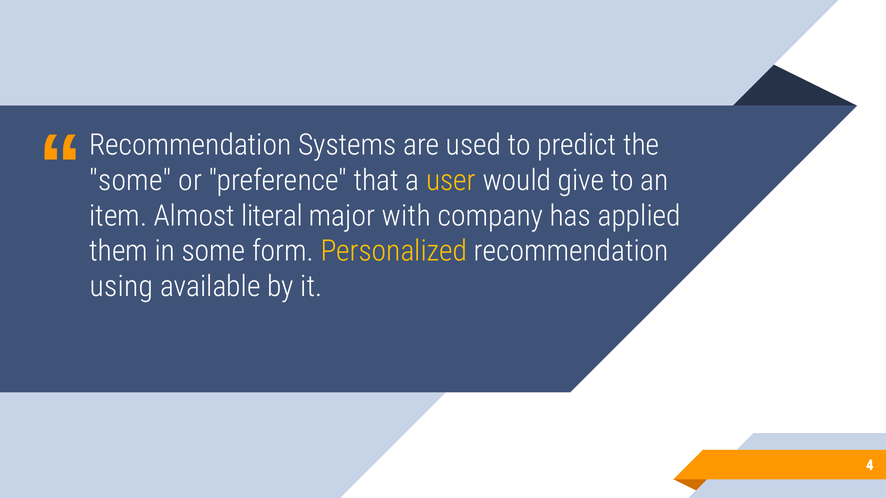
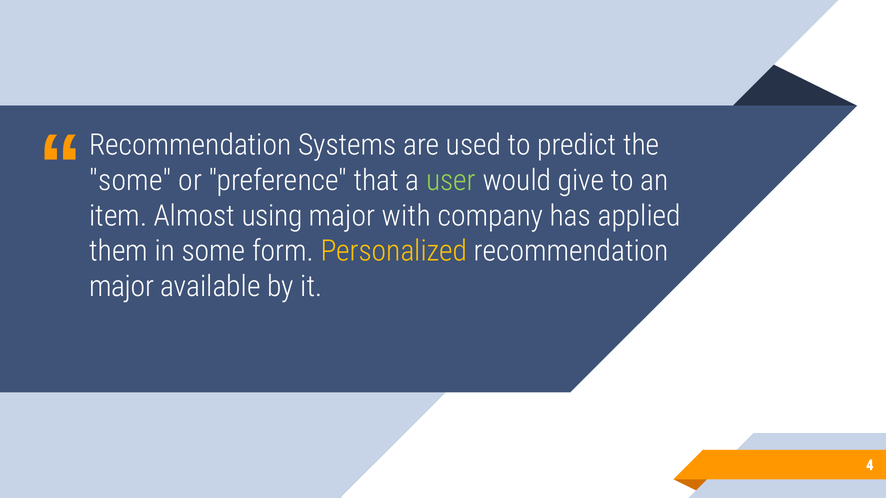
user colour: yellow -> light green (451, 181)
literal: literal -> using (272, 216)
using: using -> major (122, 287)
